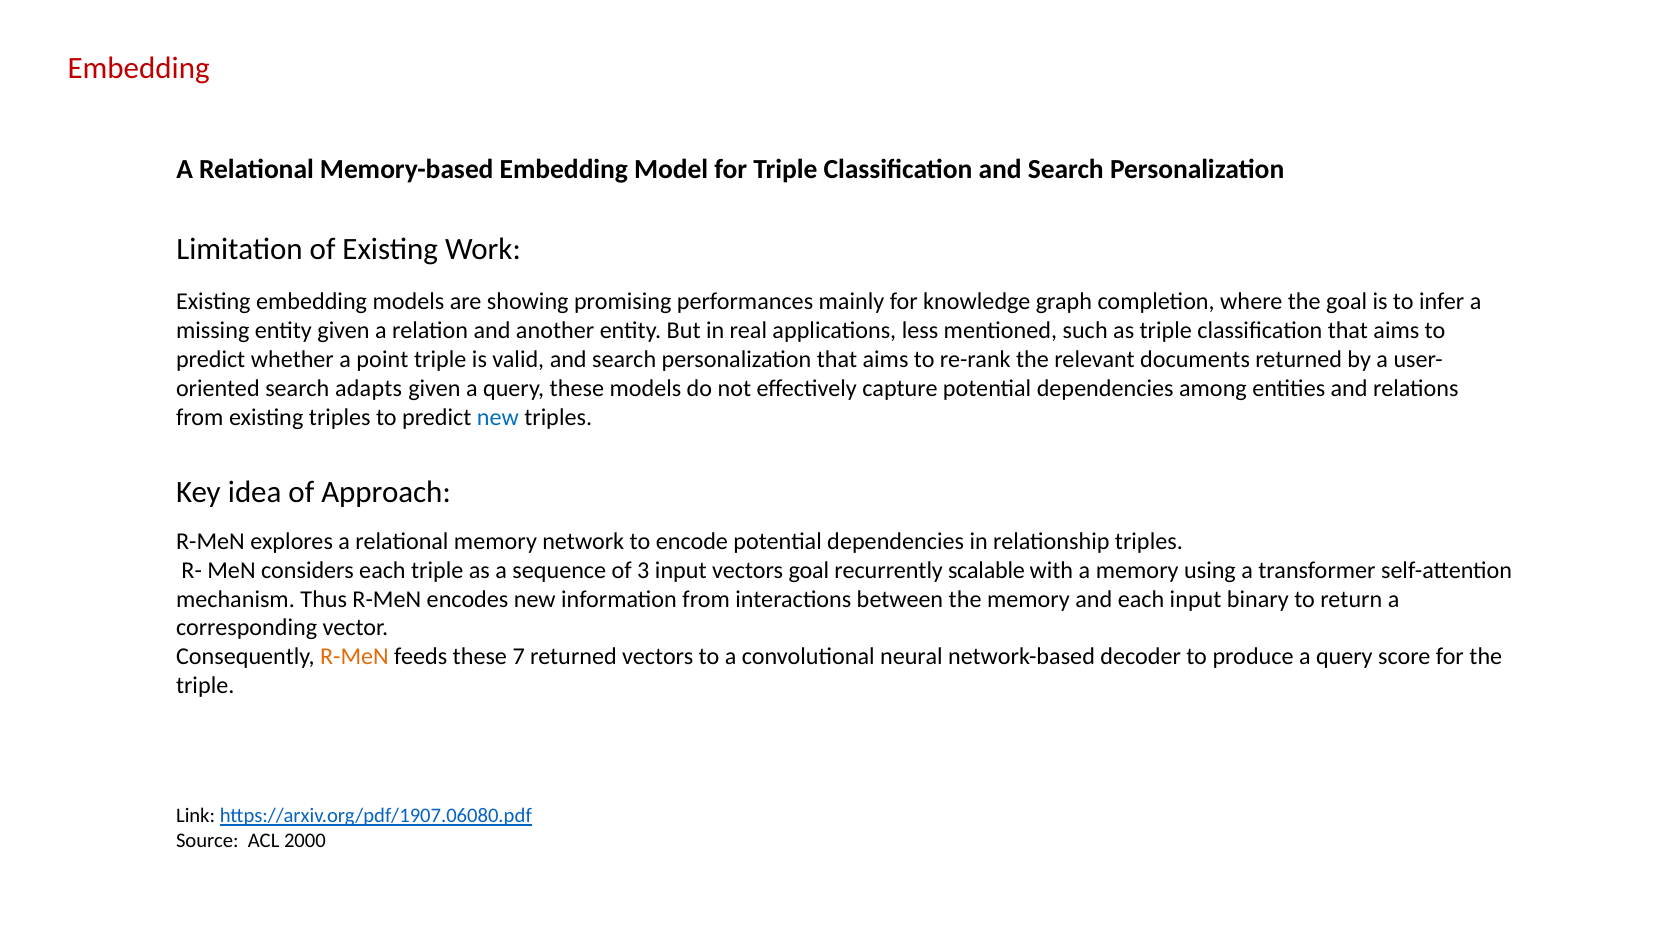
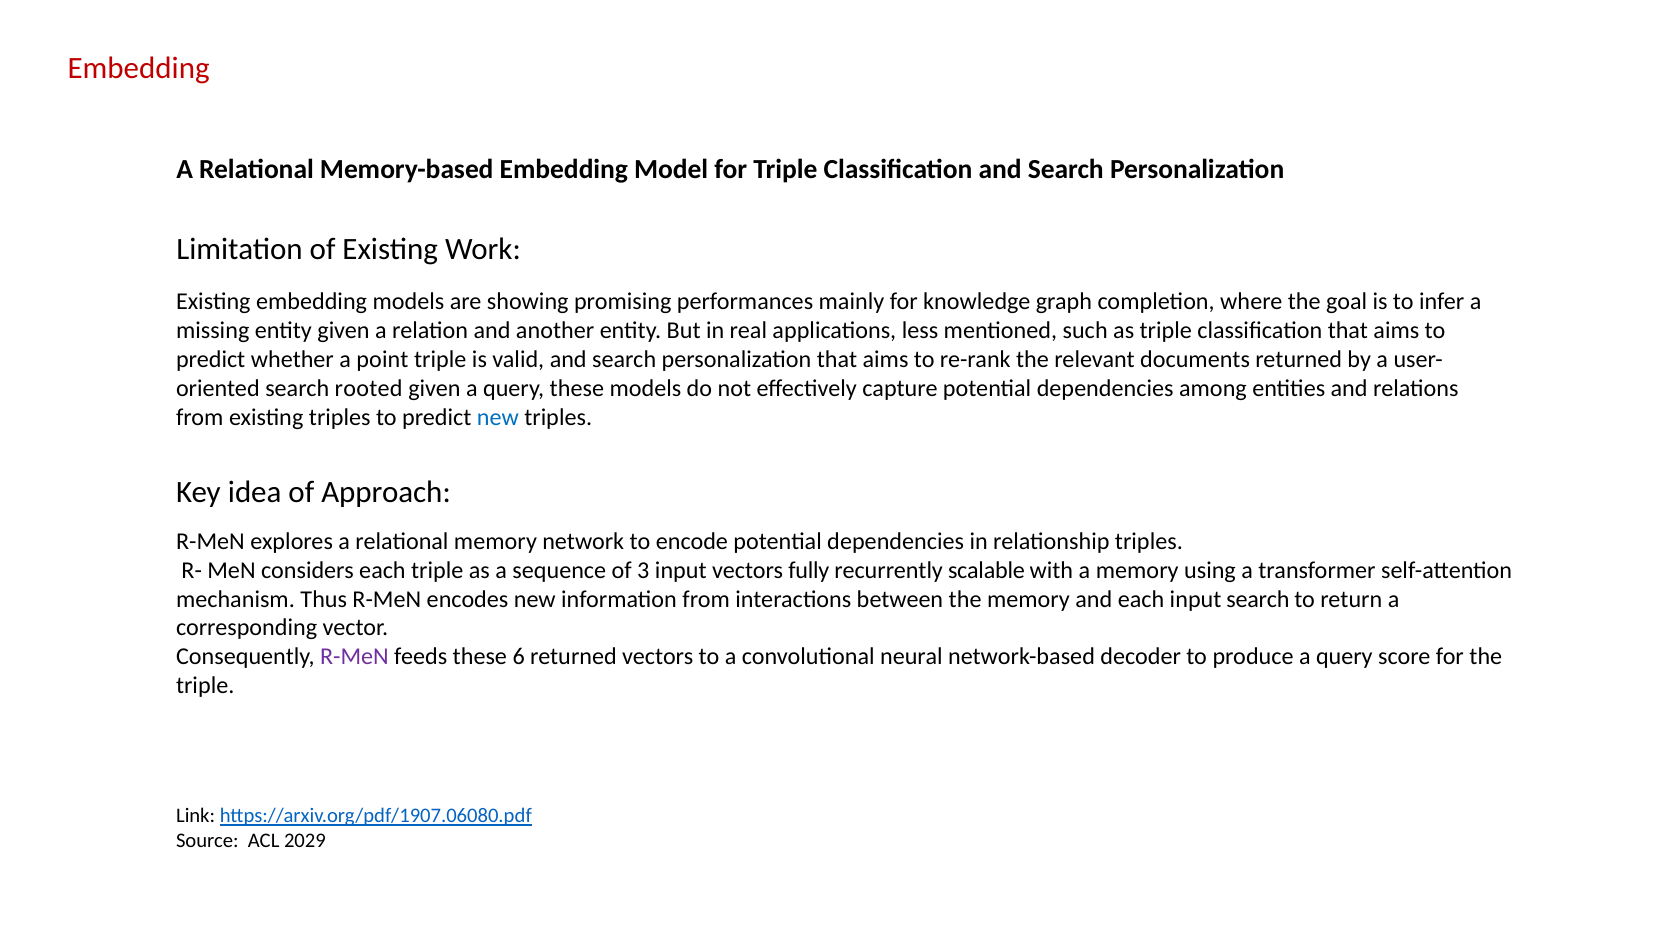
adapts: adapts -> rooted (369, 389)
vectors goal: goal -> fully (809, 570)
input binary: binary -> search (1258, 599)
R-MeN colour: orange -> purple (354, 657)
7: 7 -> 6 (519, 657)
2000: 2000 -> 2029 (305, 841)
